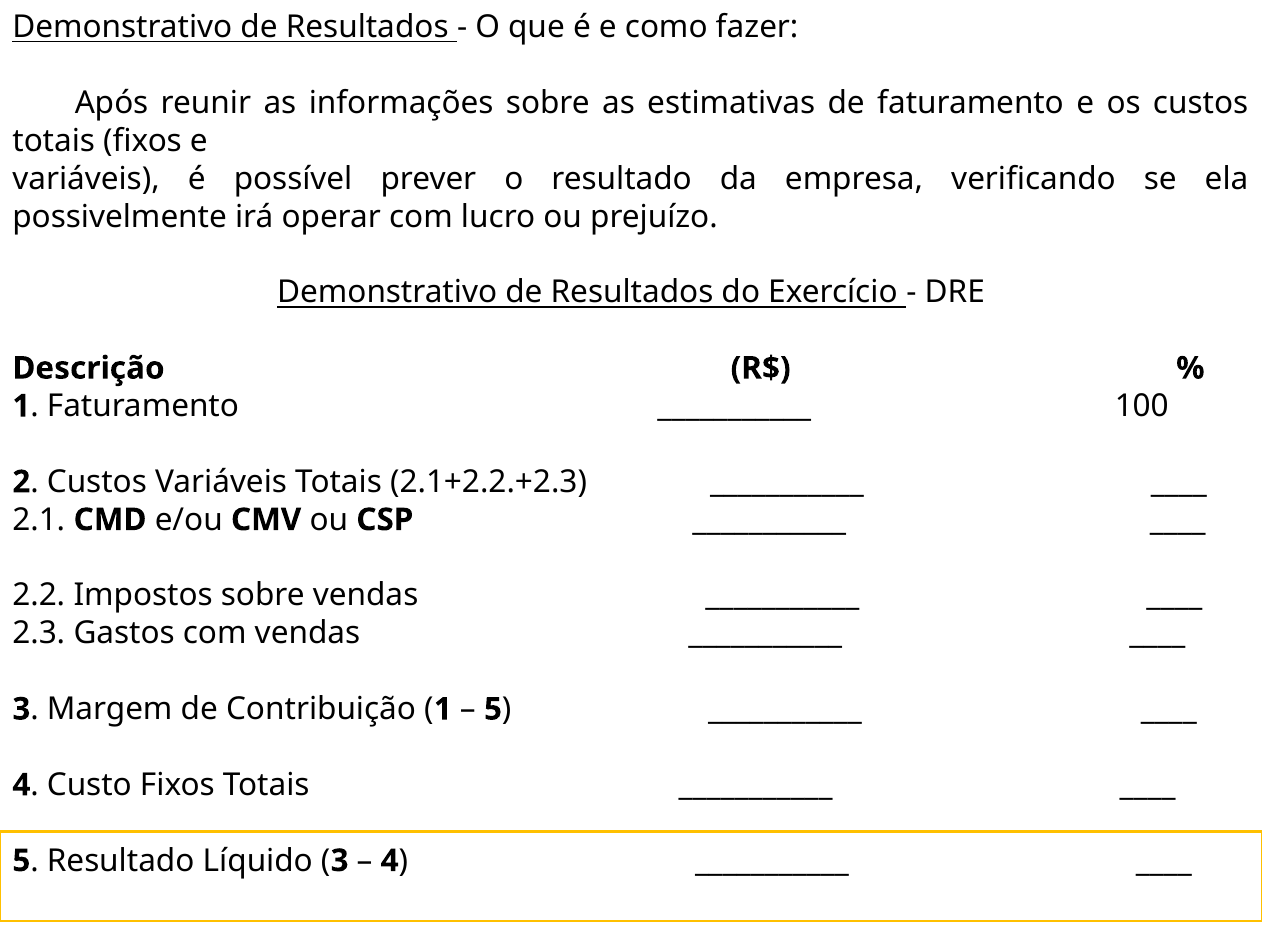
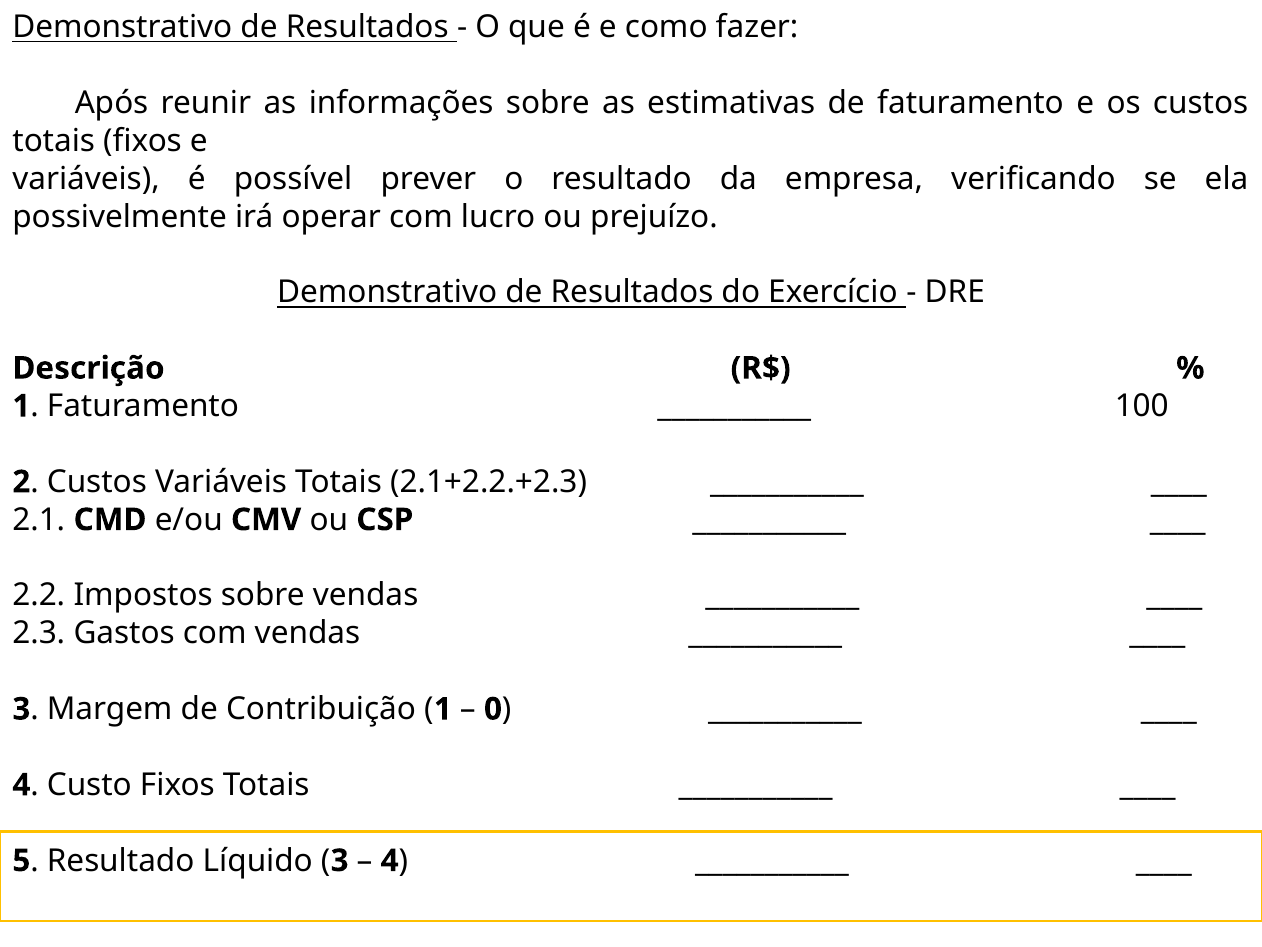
5: 5 -> 0 (493, 709)
